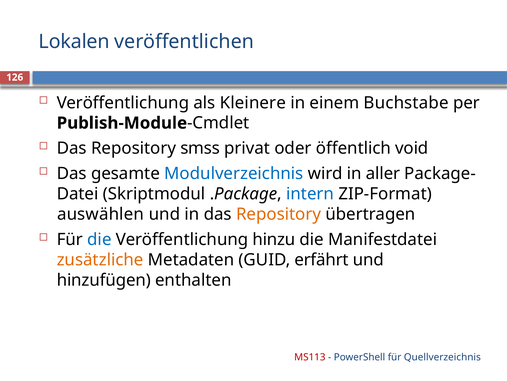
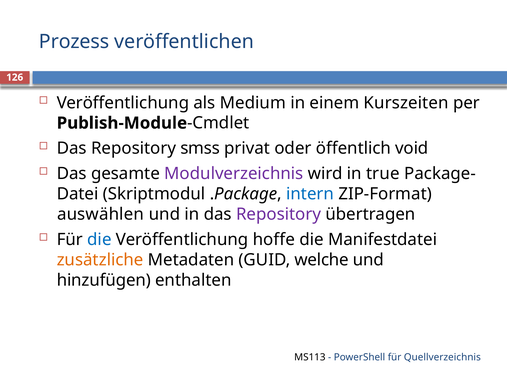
Lokalen: Lokalen -> Prozess (74, 41)
Kleinere: Kleinere -> Medium (253, 103)
Buchstabe: Buchstabe -> Kurszeiten (406, 103)
Modulverzeichnis colour: blue -> purple (234, 173)
aller: aller -> true (383, 173)
Repository colour: orange -> purple (279, 214)
hinzu: hinzu -> hoffe (274, 239)
erfährt: erfährt -> welche (322, 259)
MS113 colour: red -> black (310, 356)
